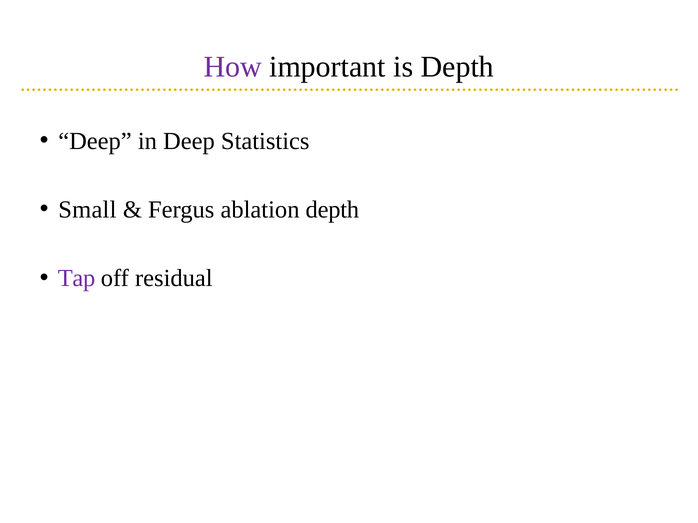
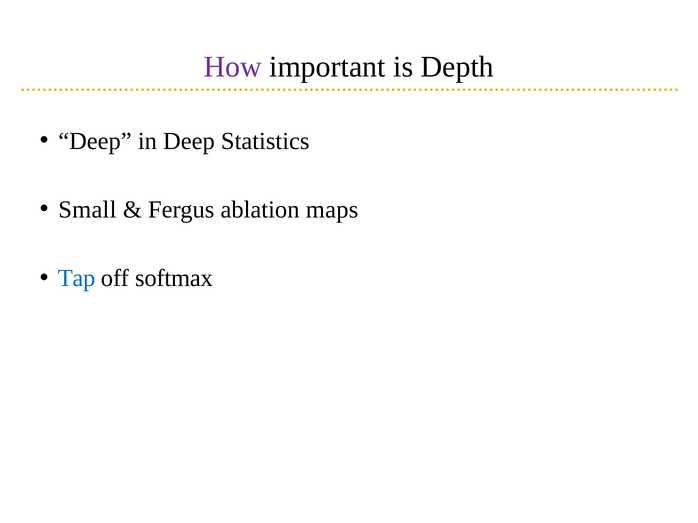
ablation depth: depth -> maps (332, 210)
Tap colour: purple -> blue (77, 279)
residual: residual -> softmax (174, 279)
